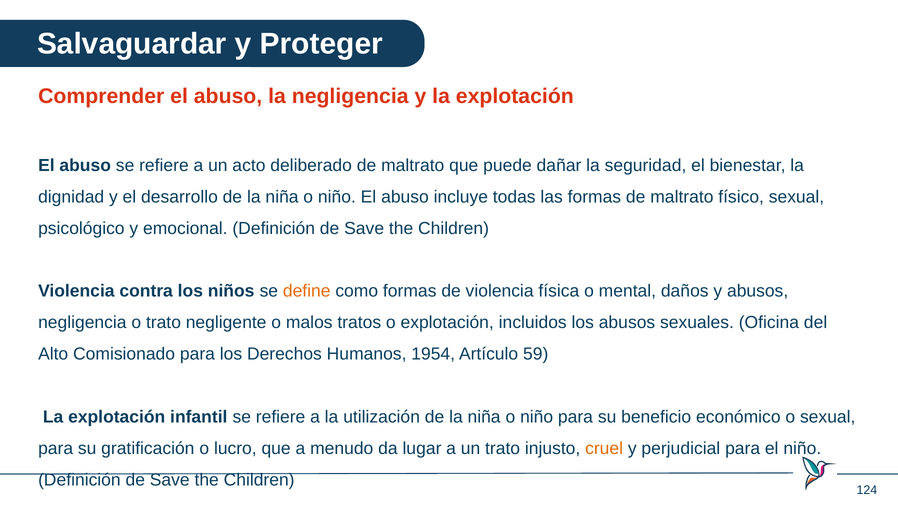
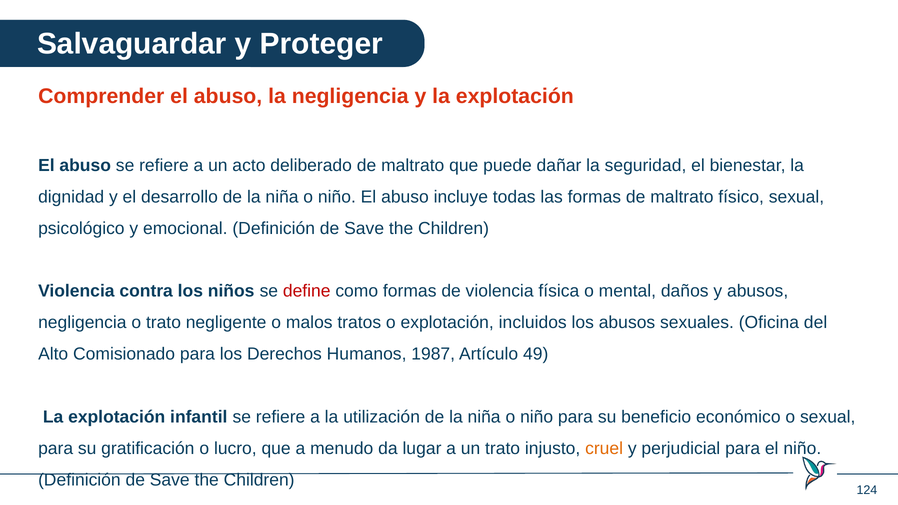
define colour: orange -> red (307, 291)
1954: 1954 -> 1987 (433, 354)
59: 59 -> 49 (536, 354)
